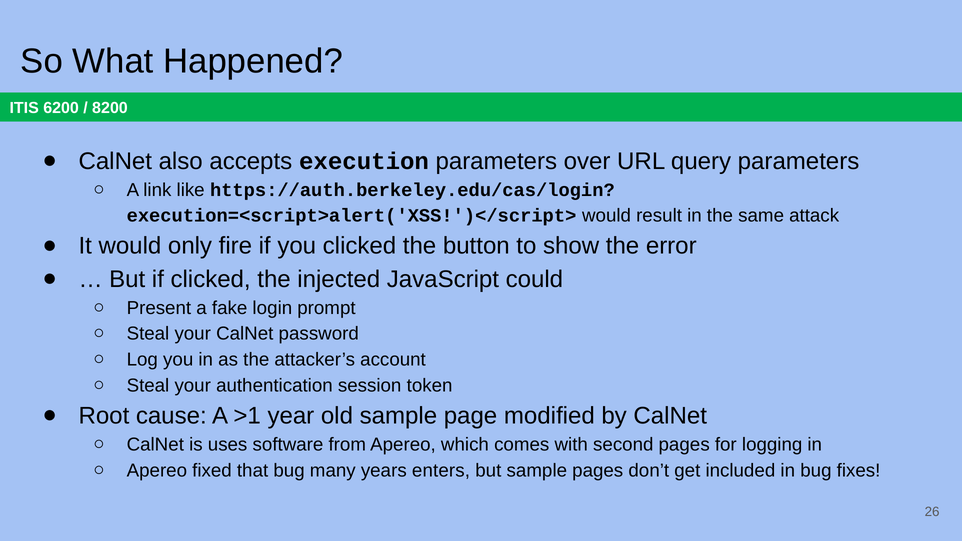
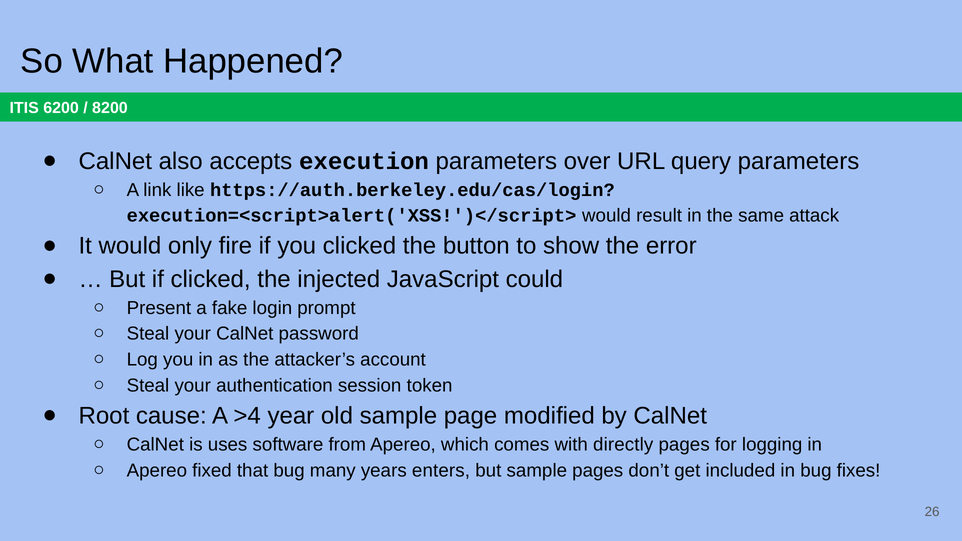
>1: >1 -> >4 (247, 416)
second: second -> directly (623, 445)
